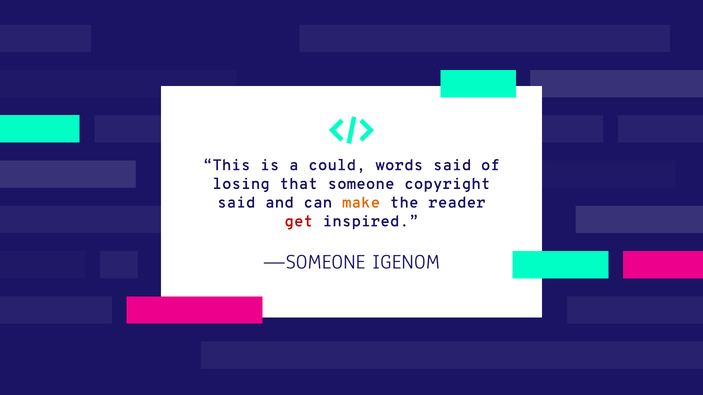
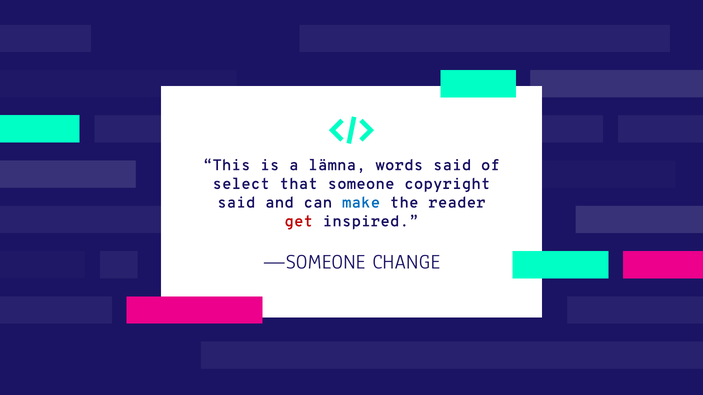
could: could -> lämna (337, 165)
losing: losing -> select (241, 184)
make colour: orange -> blue (361, 203)
IGENOM: IGENOM -> CHANGE (406, 262)
